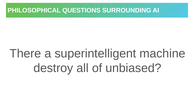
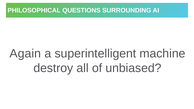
There: There -> Again (25, 54)
